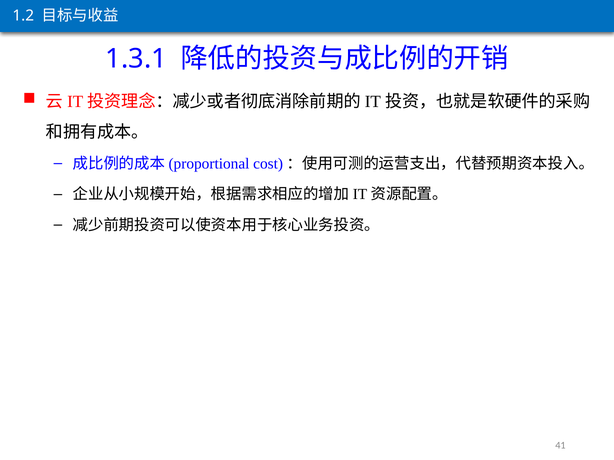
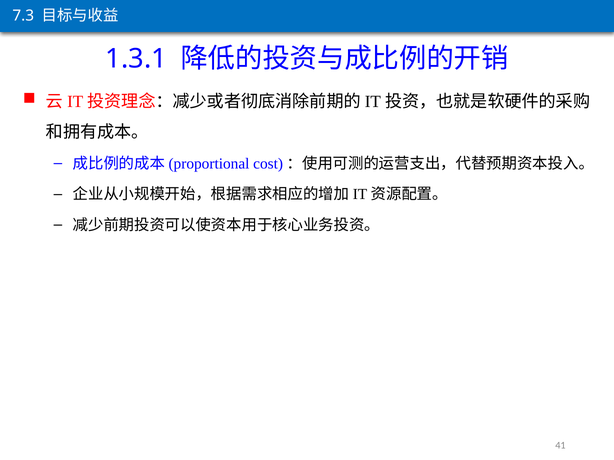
1.2: 1.2 -> 7.3 (23, 16)
